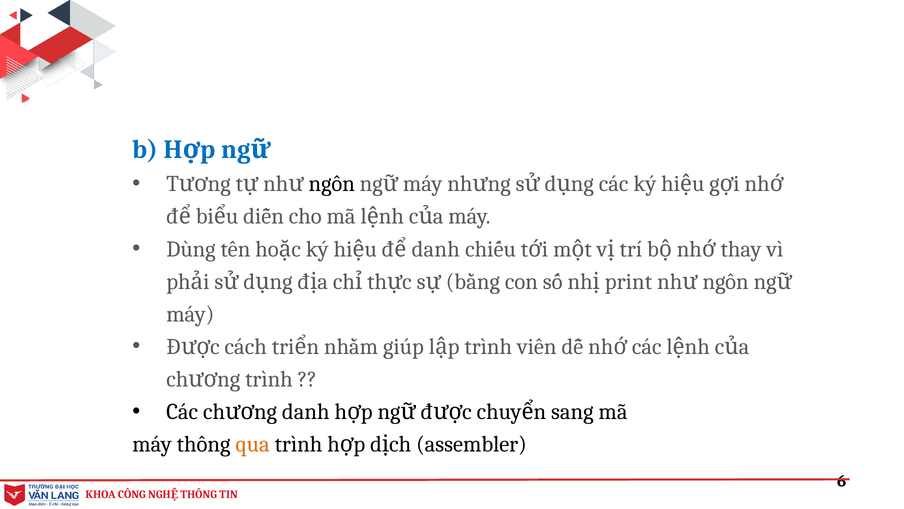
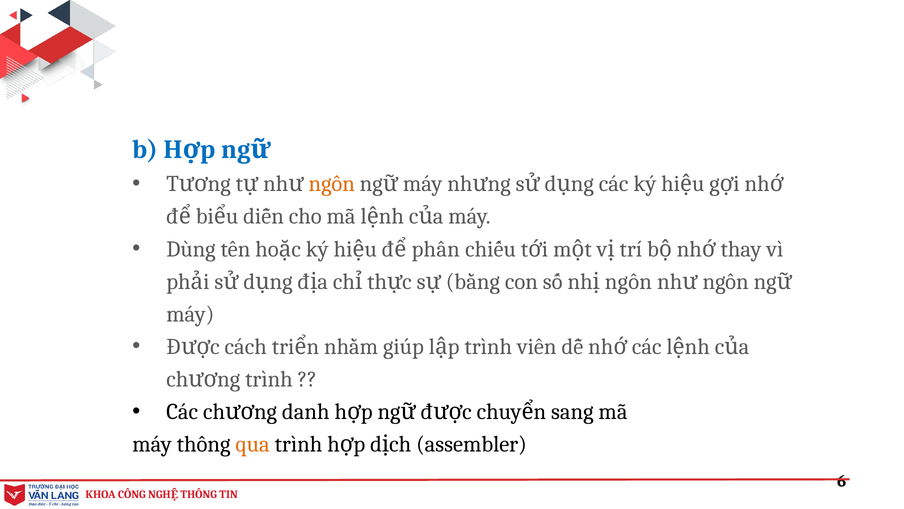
ngôn colour: black -> orange (332, 184)
danh: danh -> phân (436, 249)
print: print -> ngôn (628, 281)
